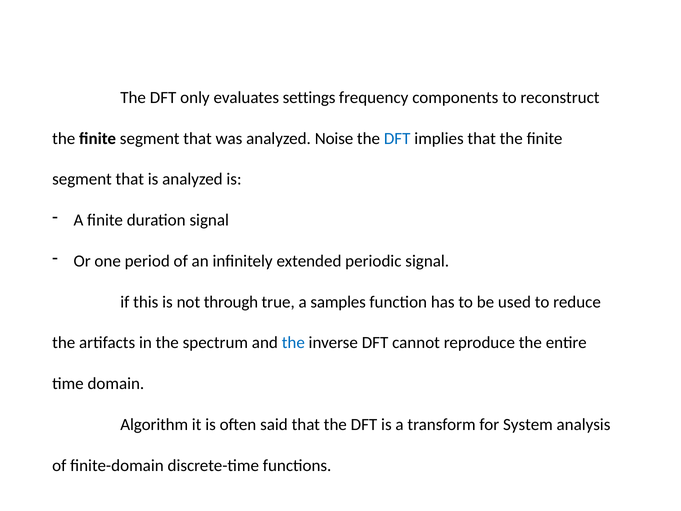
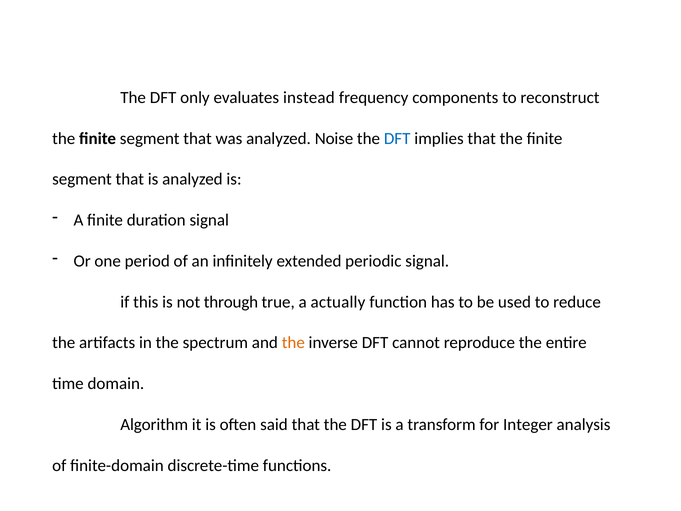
settings: settings -> instead (309, 97)
samples: samples -> actually (338, 302)
the colour: blue -> orange (293, 343)
System: System -> Integer (528, 424)
